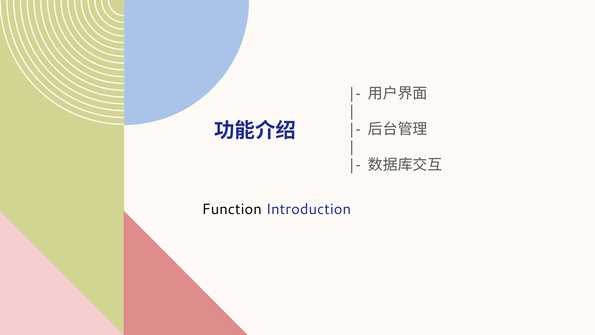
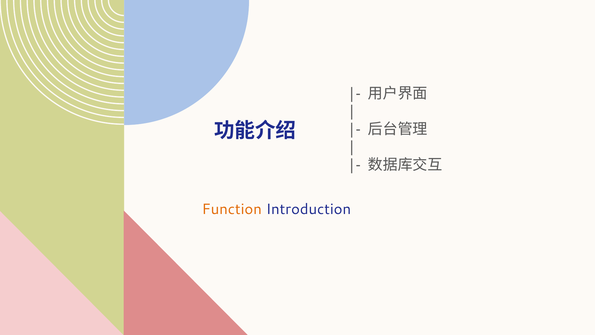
Function colour: black -> orange (232, 209)
